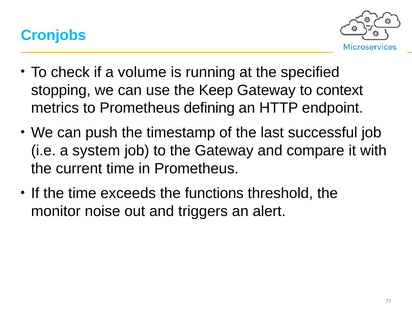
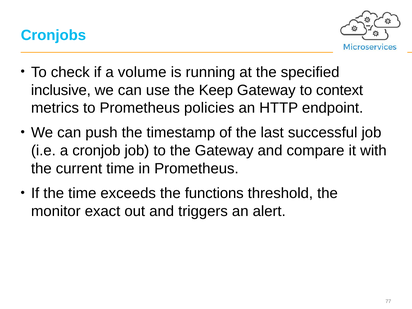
stopping: stopping -> inclusive (61, 90)
defining: defining -> policies (209, 108)
system: system -> cronjob (96, 151)
noise: noise -> exact (103, 211)
